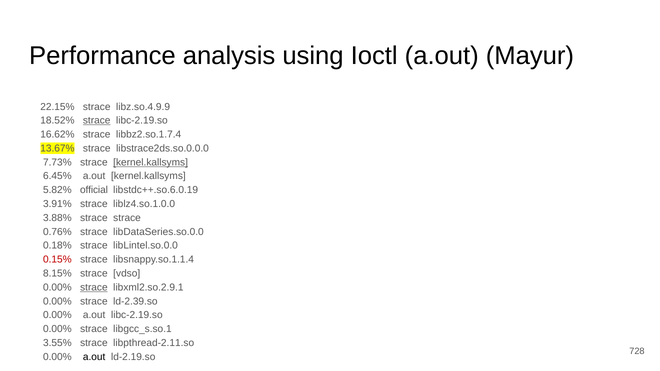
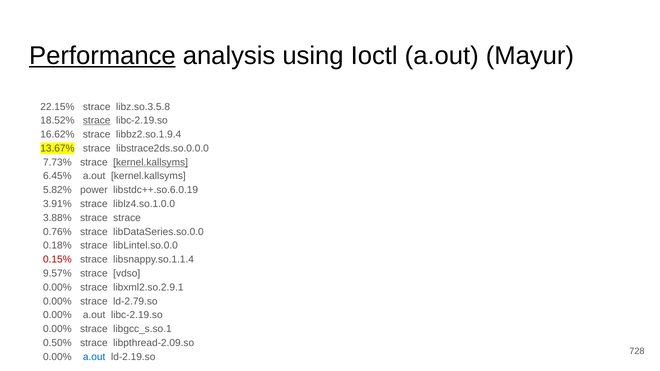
Performance underline: none -> present (102, 56)
libz.so.4.9.9: libz.so.4.9.9 -> libz.so.3.5.8 (143, 107)
libbz2.so.1.7.4: libbz2.so.1.7.4 -> libbz2.so.1.9.4 (149, 135)
official: official -> power (94, 190)
8.15%: 8.15% -> 9.57% (57, 274)
strace underline: present -> none (94, 287)
ld-2.39.so: ld-2.39.so -> ld-2.79.so (135, 301)
3.55%: 3.55% -> 0.50% (57, 343)
libpthread-2.11.so: libpthread-2.11.so -> libpthread-2.09.so (154, 343)
a.out colour: black -> blue (94, 357)
